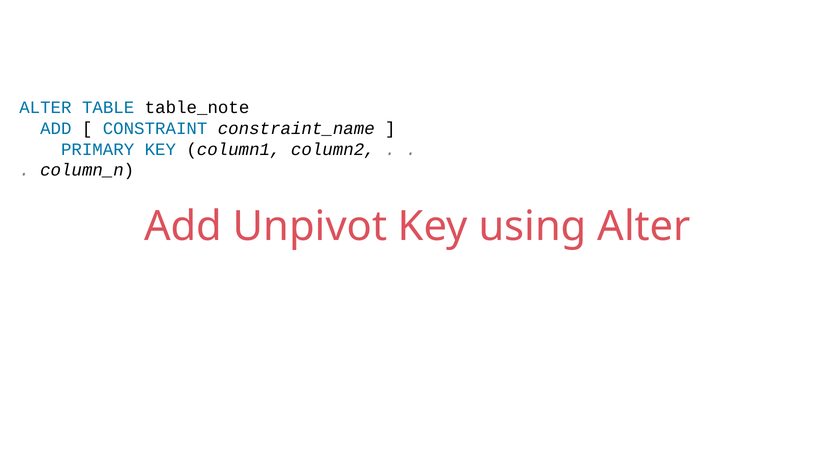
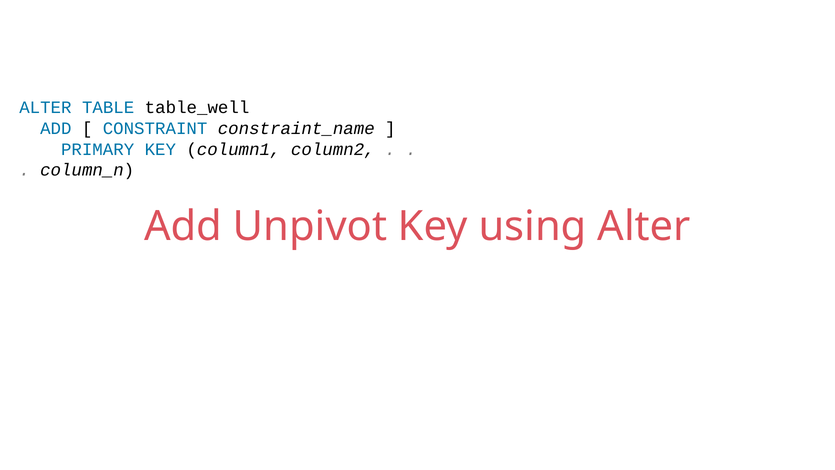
table_note: table_note -> table_well (197, 107)
